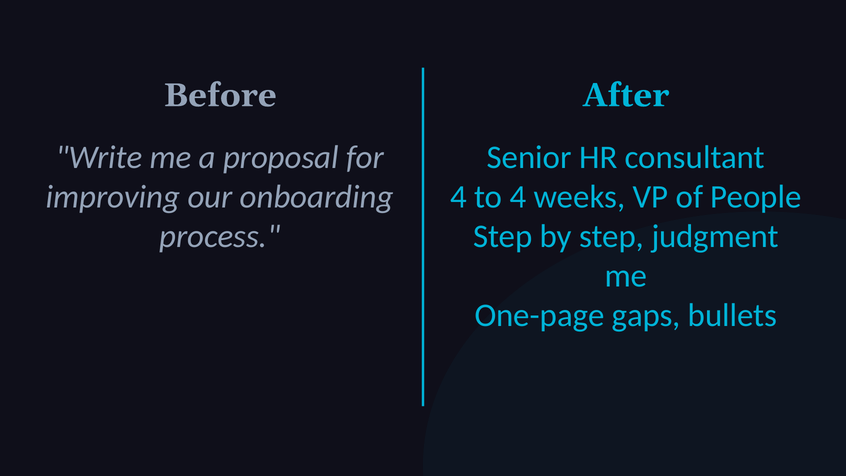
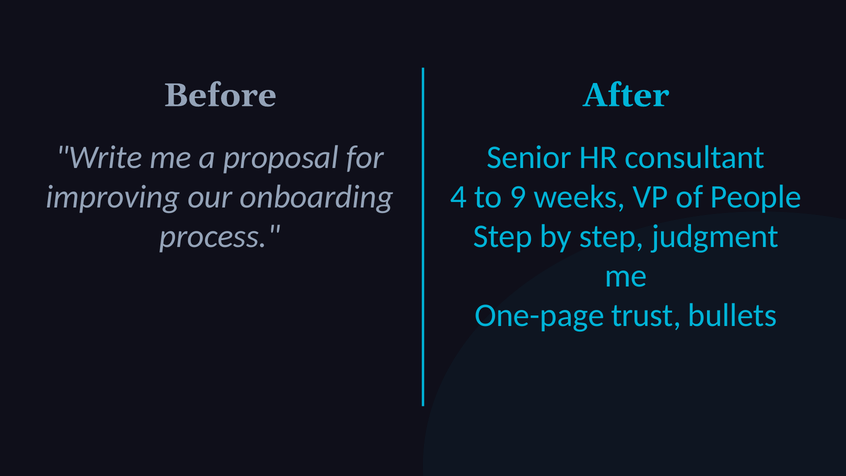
to 4: 4 -> 9 (518, 197)
gaps: gaps -> trust (646, 315)
